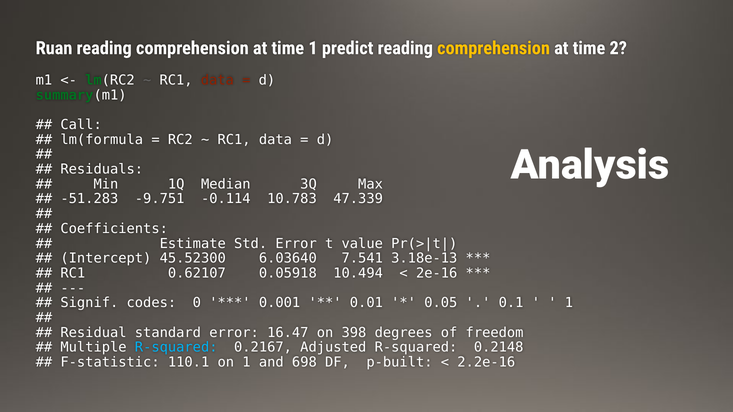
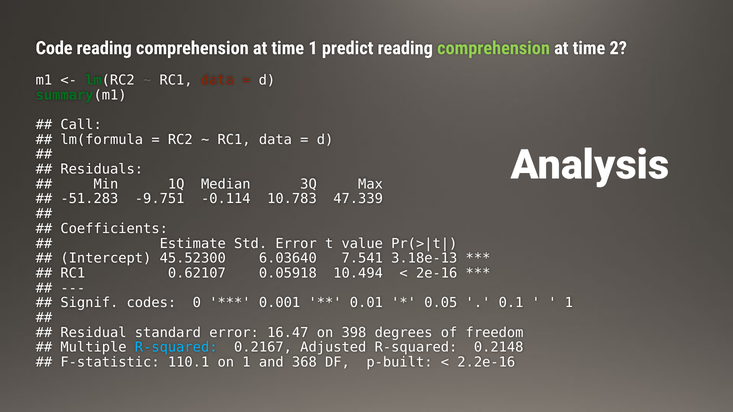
Ruan: Ruan -> Code (54, 48)
comprehension colour: yellow -> light green (494, 48)
698: 698 -> 368 (304, 362)
